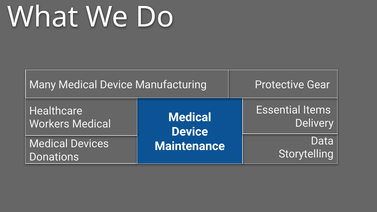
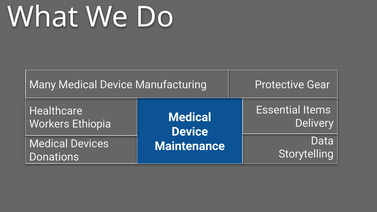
Workers Medical: Medical -> Ethiopia (92, 124)
